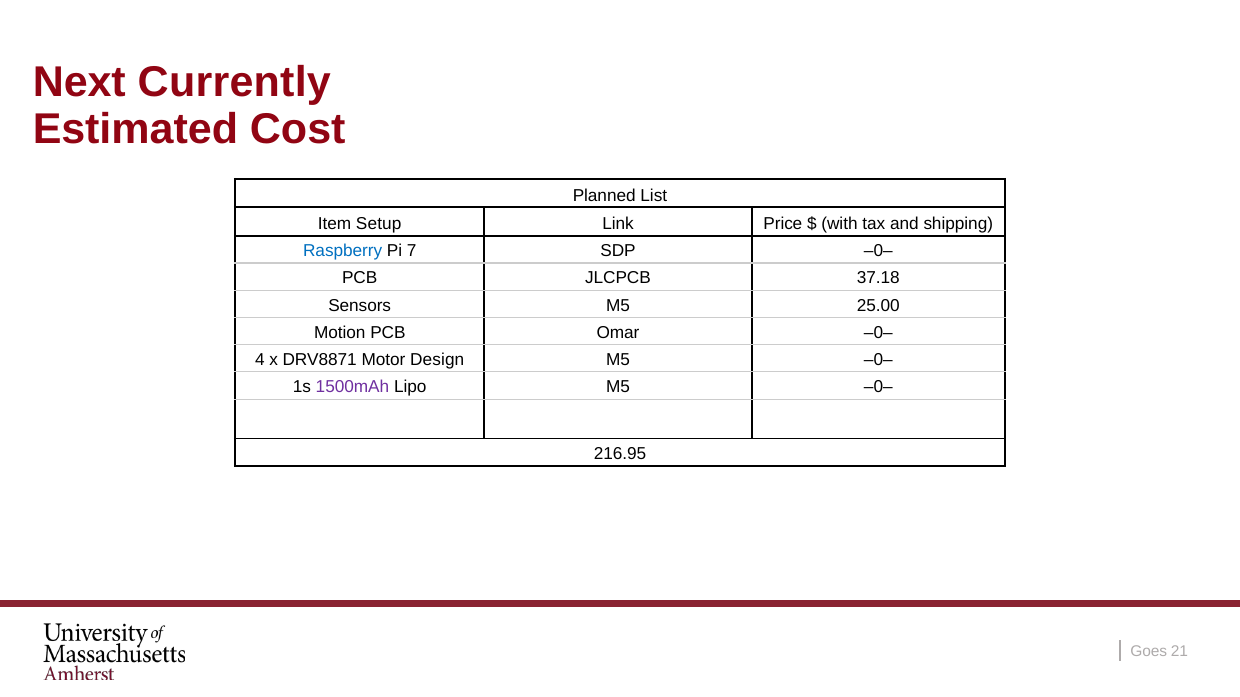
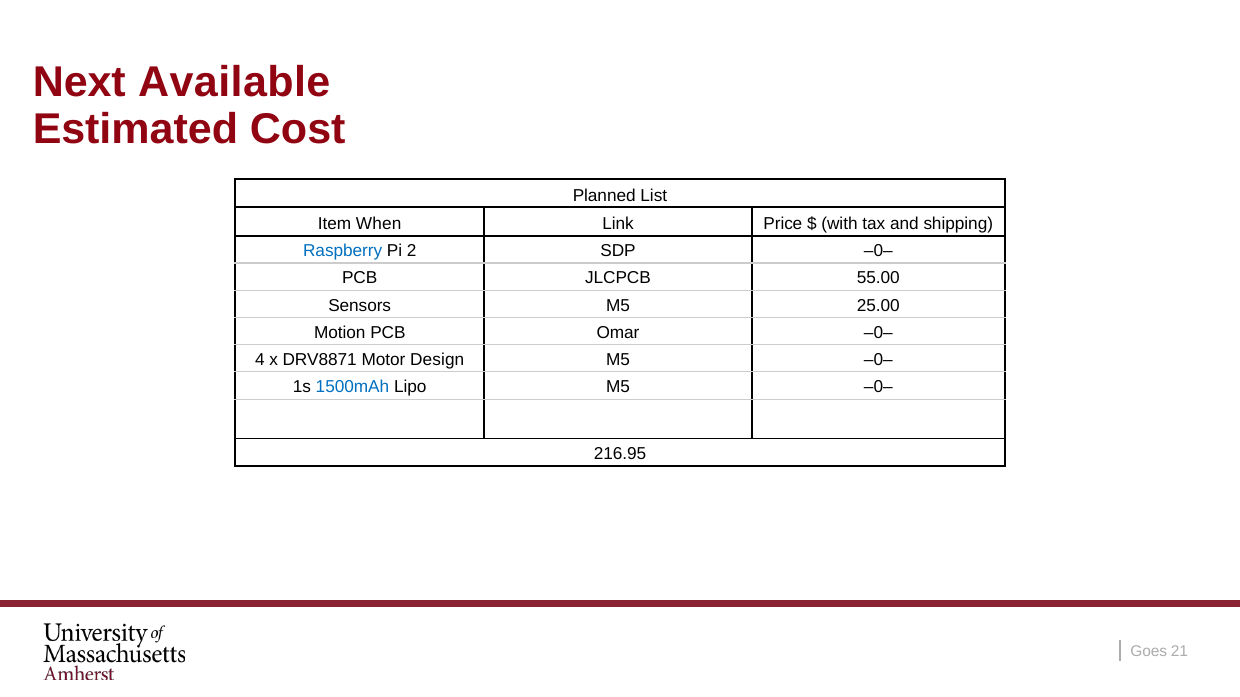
Currently: Currently -> Available (234, 83)
Setup: Setup -> When (379, 224)
7: 7 -> 2 (412, 251)
37.18: 37.18 -> 55.00 (878, 278)
1500mAh colour: purple -> blue (352, 387)
